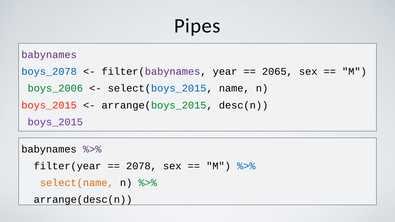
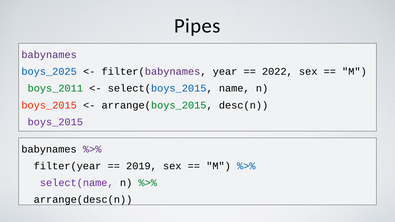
boys_2078: boys_2078 -> boys_2025 (49, 72)
2065: 2065 -> 2022 (277, 72)
boys_2006: boys_2006 -> boys_2011 (55, 88)
2078: 2078 -> 2019 (141, 166)
select(name colour: orange -> purple (77, 183)
